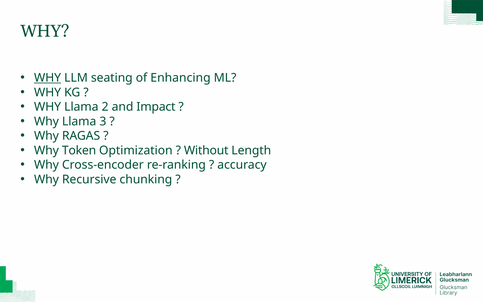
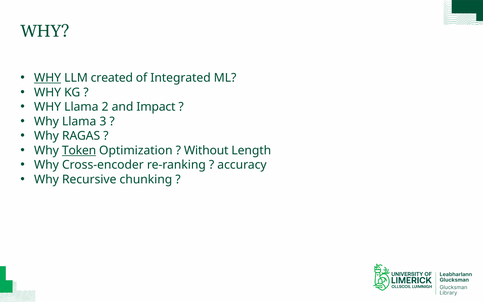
seating: seating -> created (112, 78)
Enhancing: Enhancing -> Integrated (181, 78)
Token underline: none -> present (79, 150)
